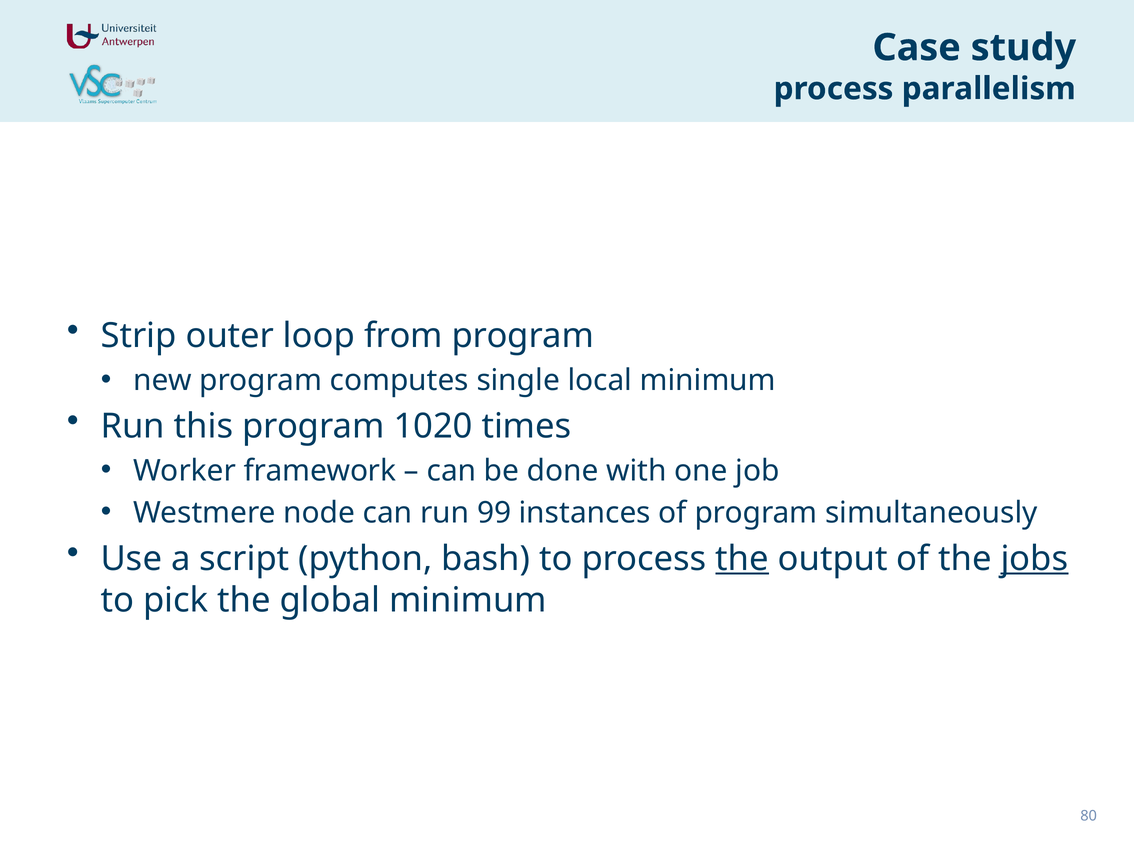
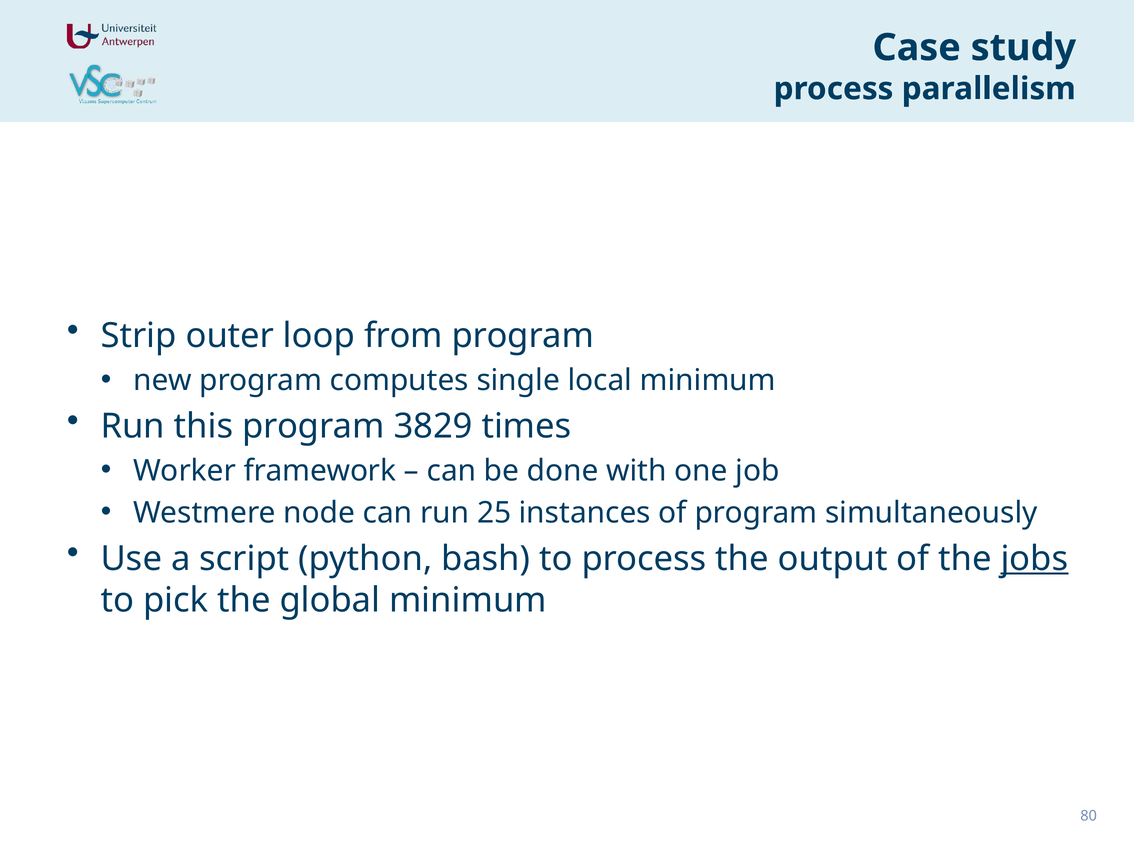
1020: 1020 -> 3829 (433, 426)
99: 99 -> 25 (494, 512)
the underline: present -> none (742, 558)
